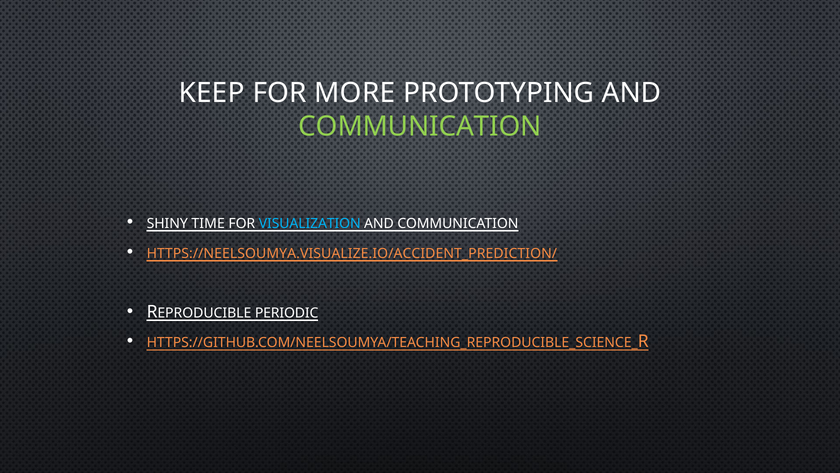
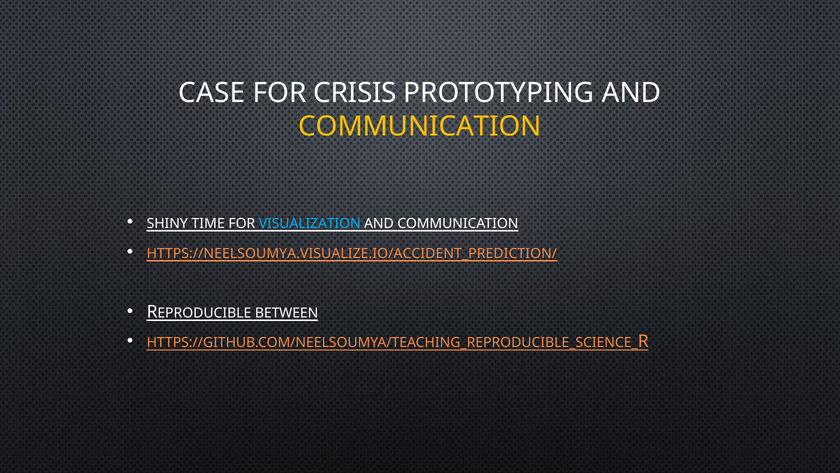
KEEP: KEEP -> CASE (212, 93)
MORE: MORE -> CRISIS (355, 93)
COMMUNICATION colour: light green -> yellow (420, 126)
PERIODIC: PERIODIC -> BETWEEN (287, 313)
